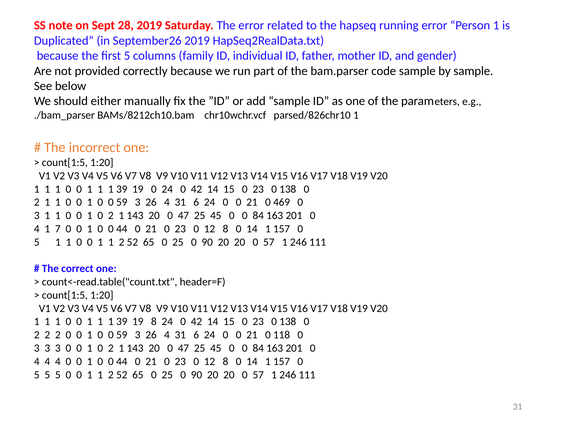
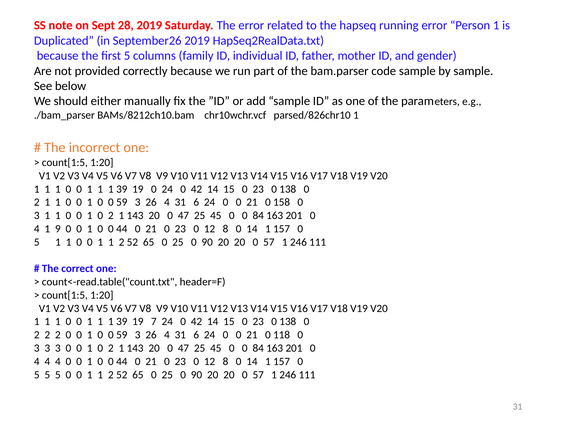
469: 469 -> 158 (282, 202)
7: 7 -> 9 (58, 228)
19 8: 8 -> 7 (154, 321)
